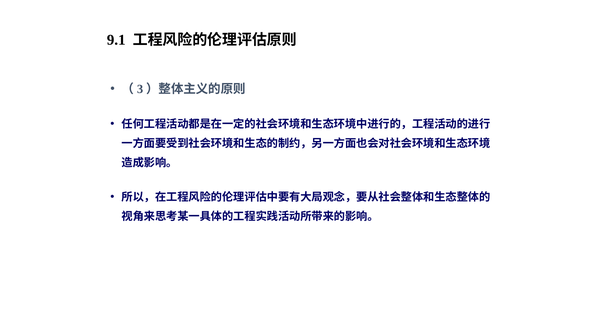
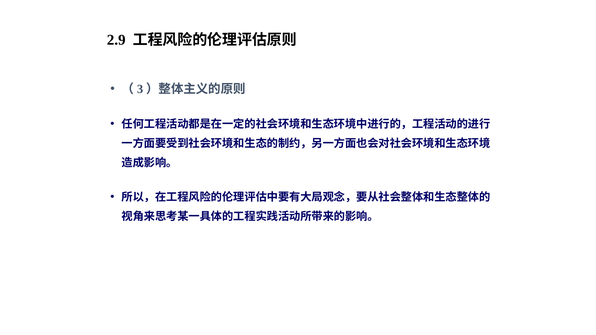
9.1: 9.1 -> 2.9 (116, 40)
